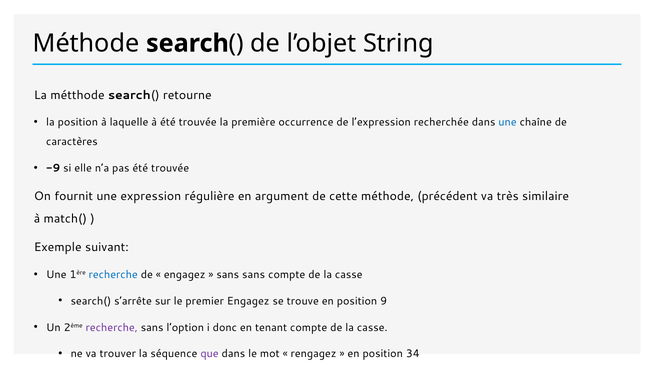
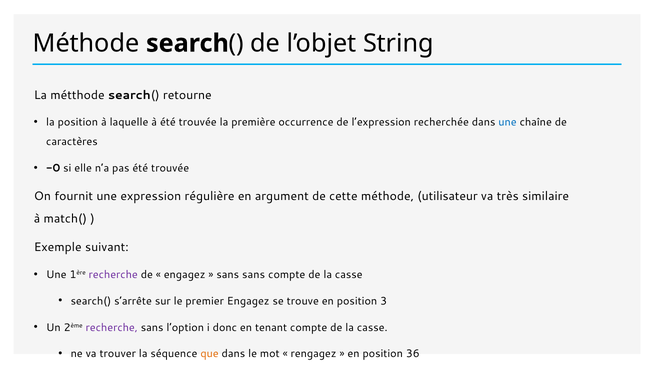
-9: -9 -> -0 (53, 168)
précédent: précédent -> utilisateur (447, 196)
recherche colour: blue -> purple (113, 274)
9: 9 -> 3 (384, 301)
que colour: purple -> orange (210, 354)
34: 34 -> 36 (413, 354)
